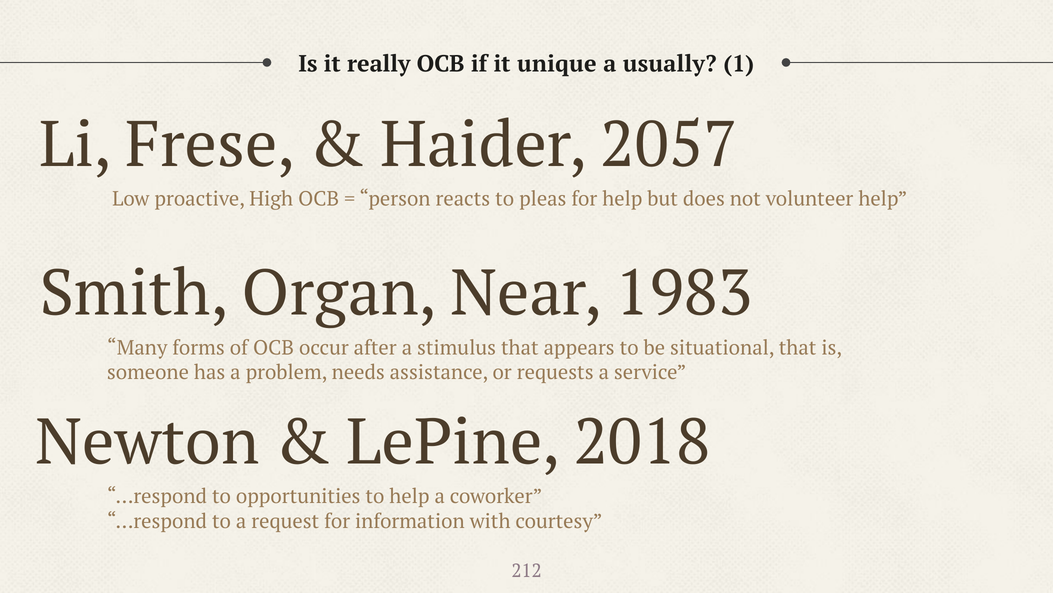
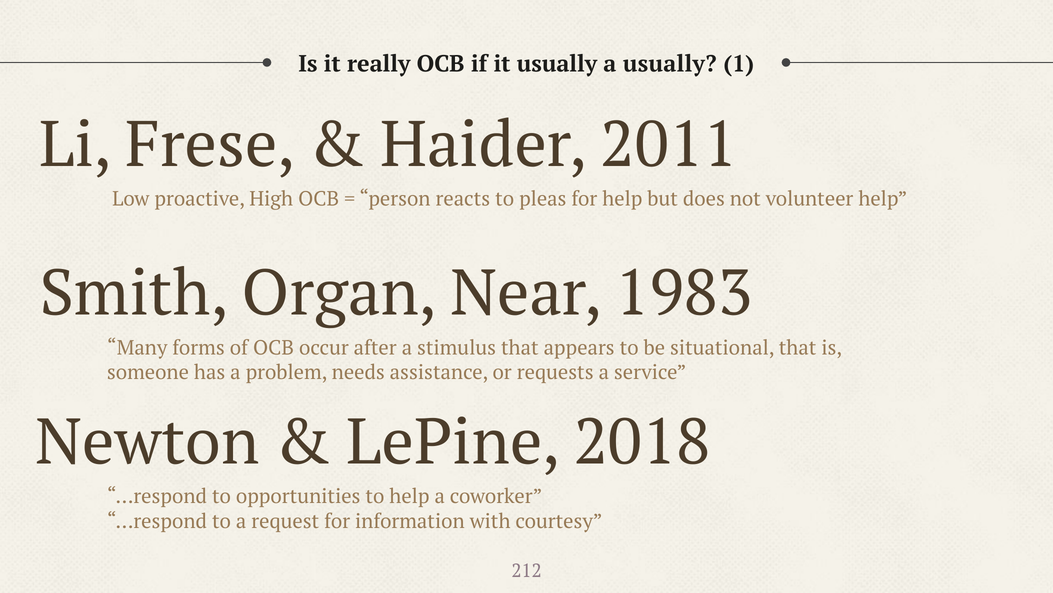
it unique: unique -> usually (557, 64)
2057: 2057 -> 2011 (669, 145)
